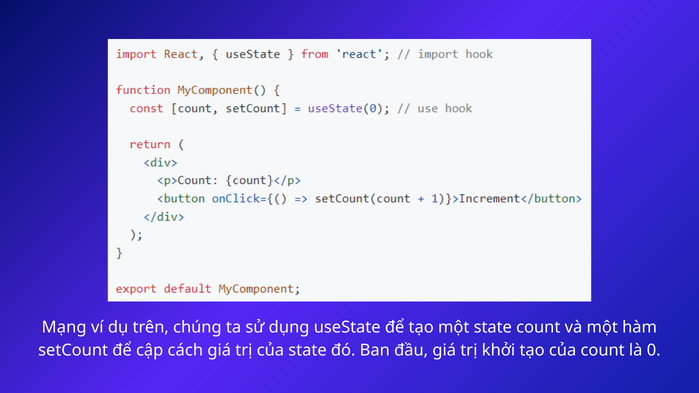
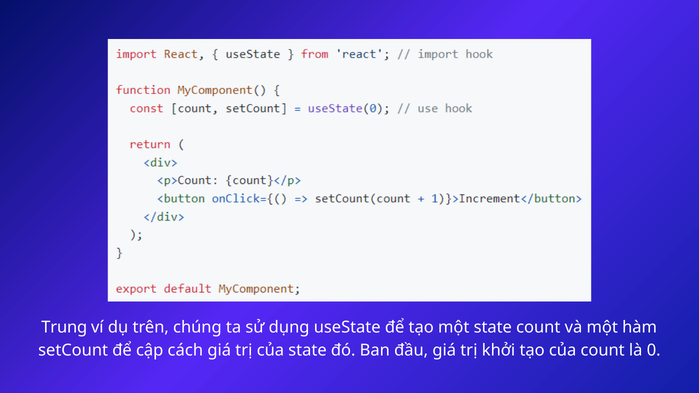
Mạng: Mạng -> Trung (64, 327)
